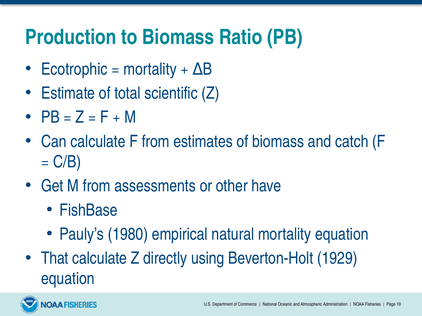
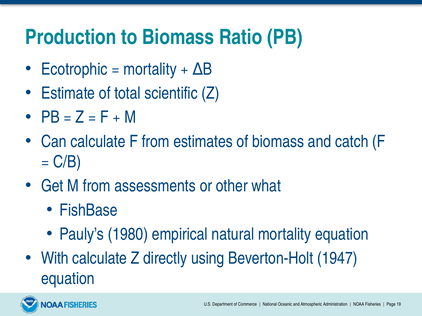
have: have -> what (266, 186)
That: That -> With (55, 259)
1929: 1929 -> 1947 (337, 259)
